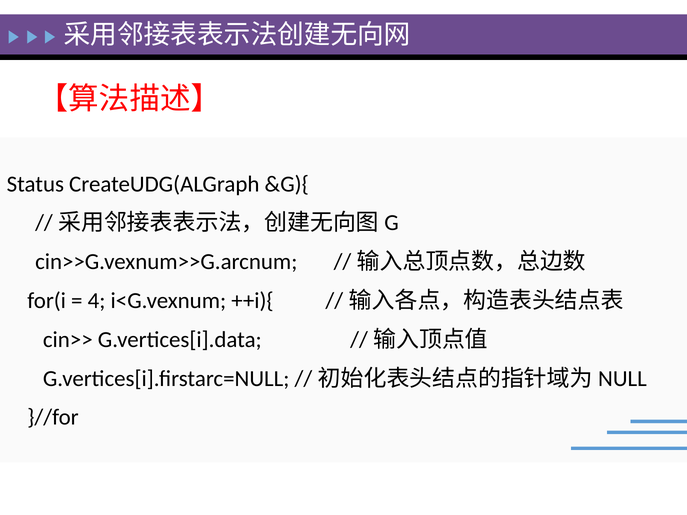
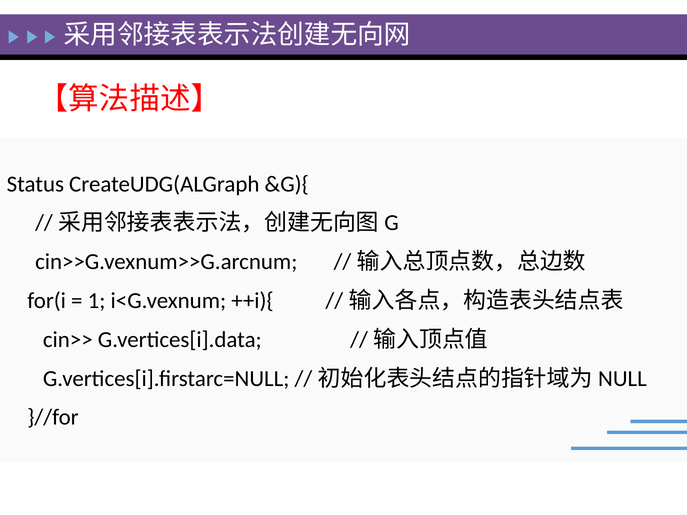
4: 4 -> 1 (97, 301)
